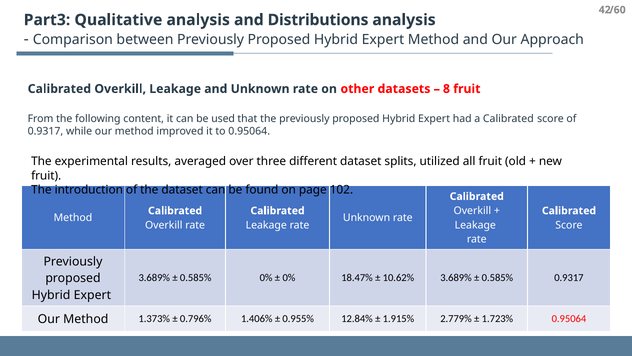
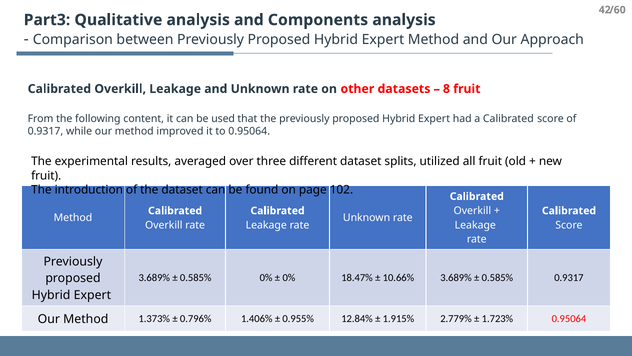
Distributions: Distributions -> Components (318, 20)
10.62%: 10.62% -> 10.66% (398, 277)
